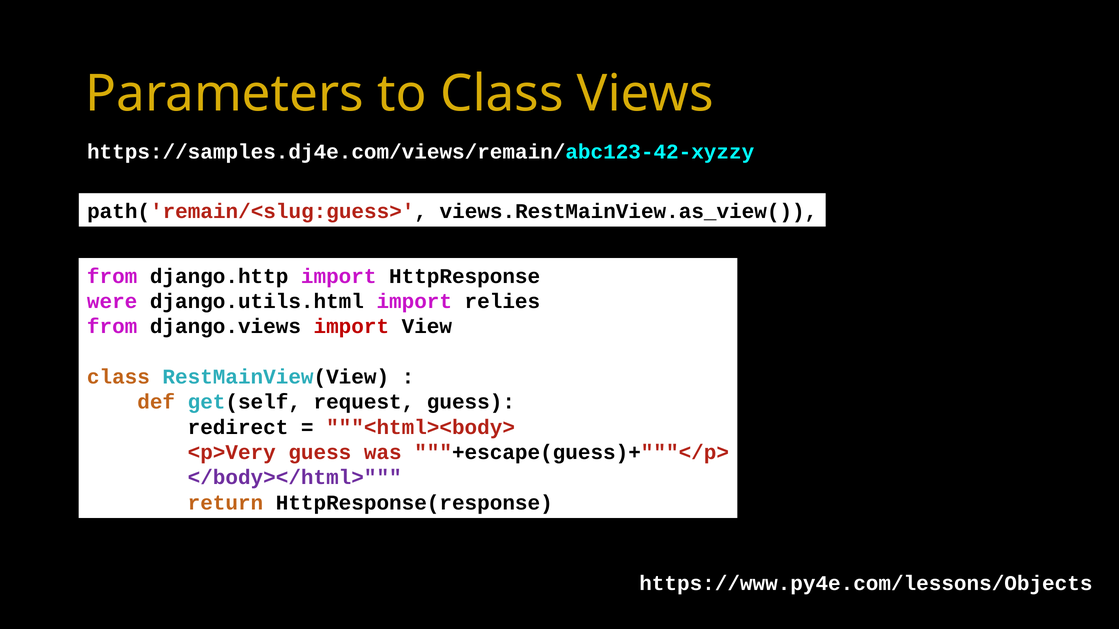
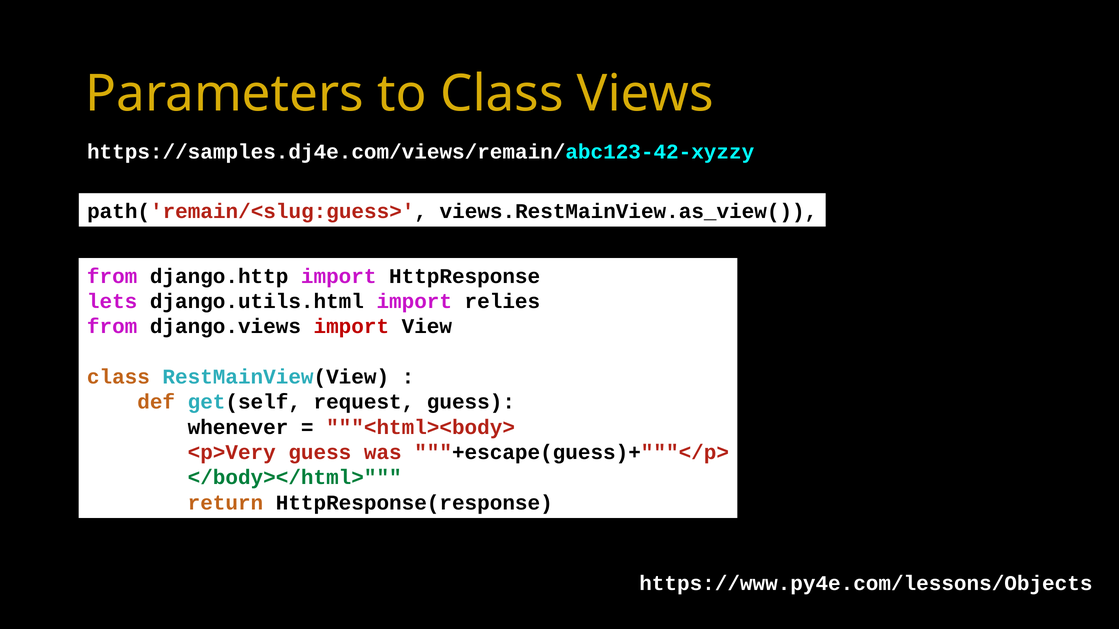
were: were -> lets (112, 302)
redirect: redirect -> whenever (238, 427)
</body></html> colour: purple -> green (295, 478)
